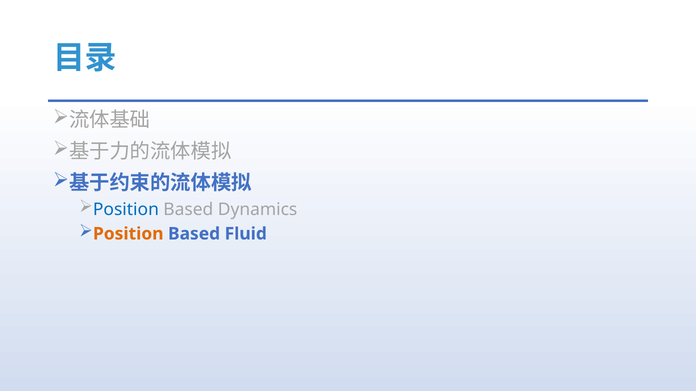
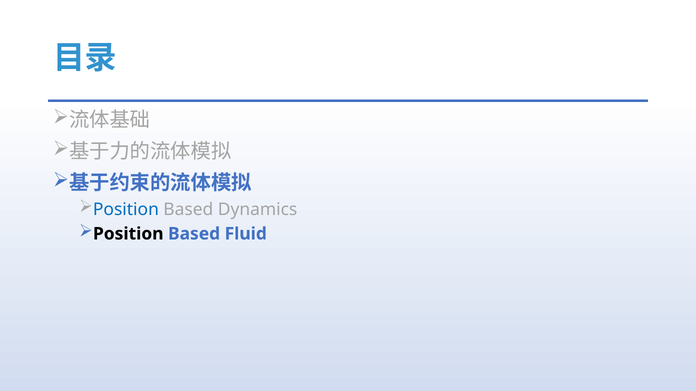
Position colour: orange -> black (128, 234)
